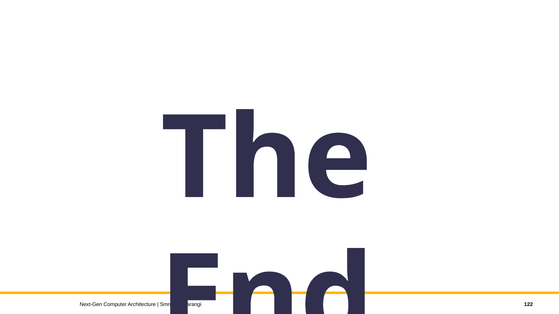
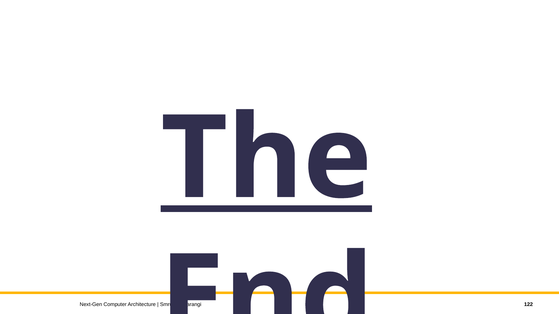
The underline: none -> present (266, 159)
